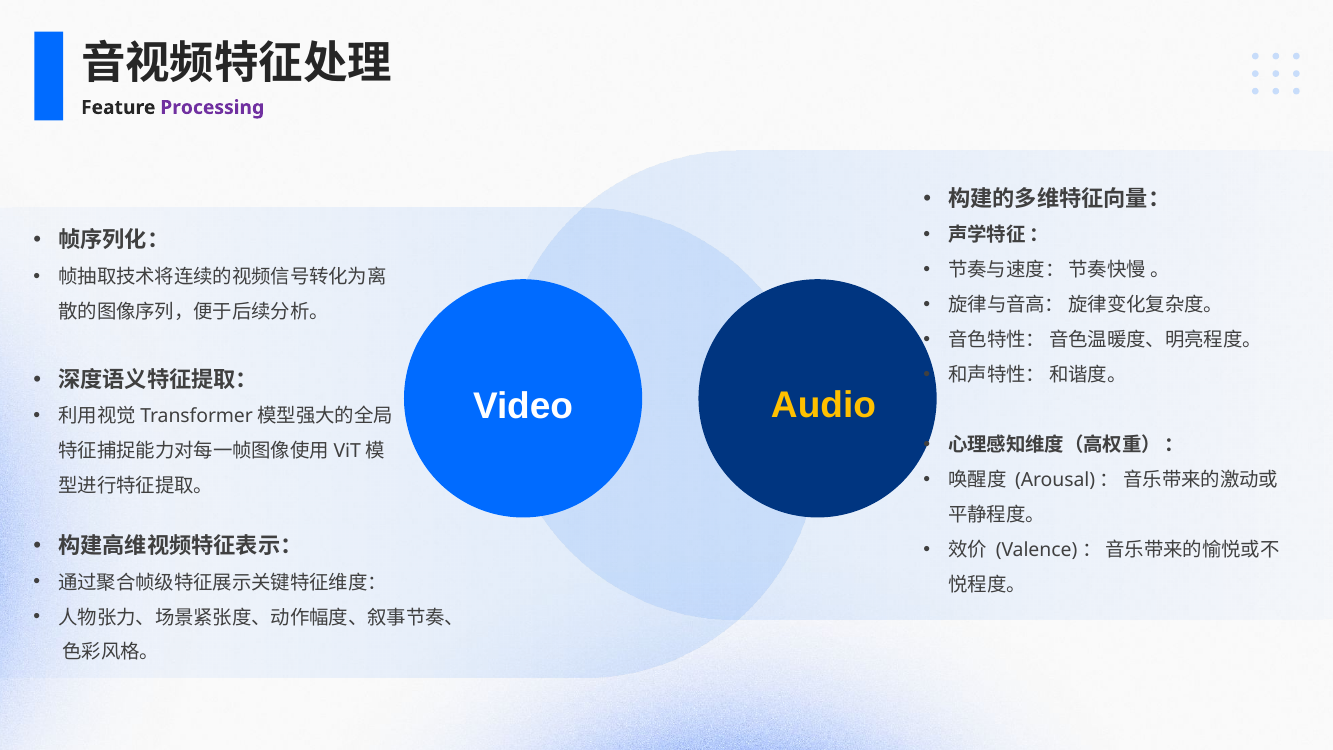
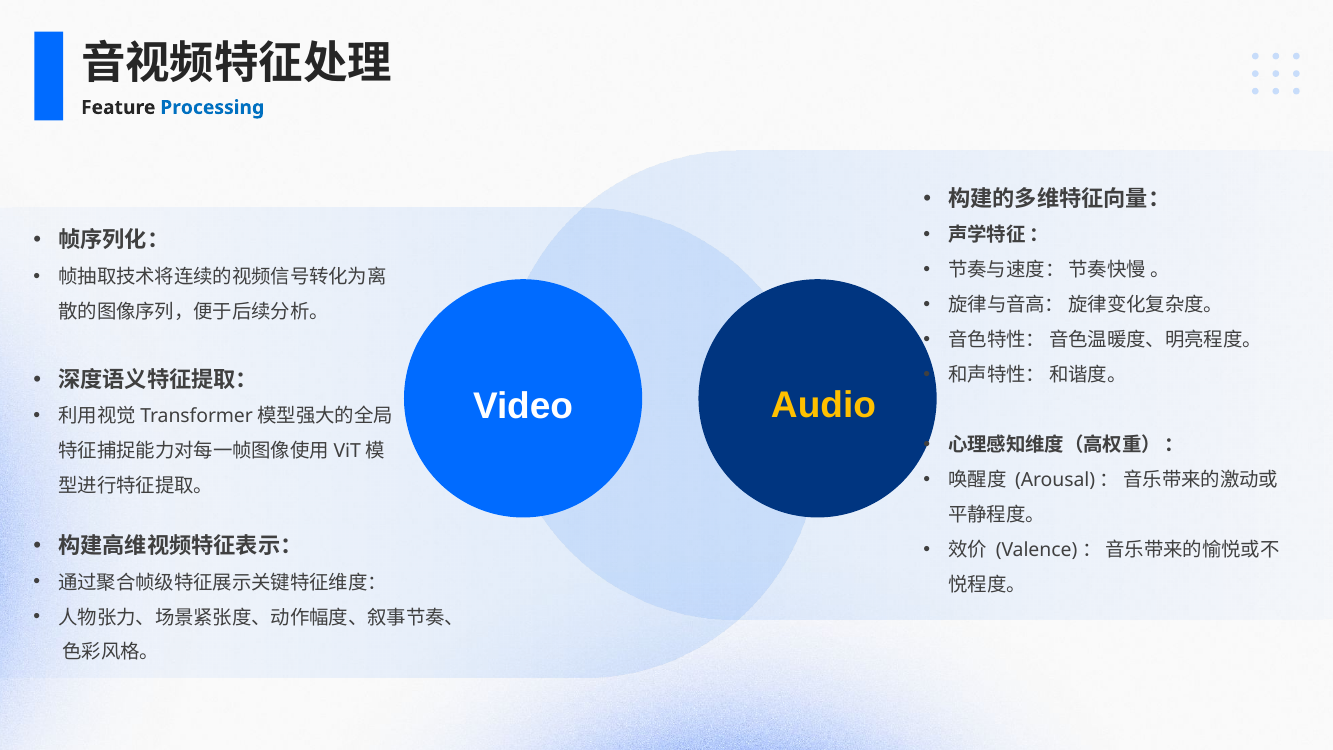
Processing colour: purple -> blue (212, 107)
